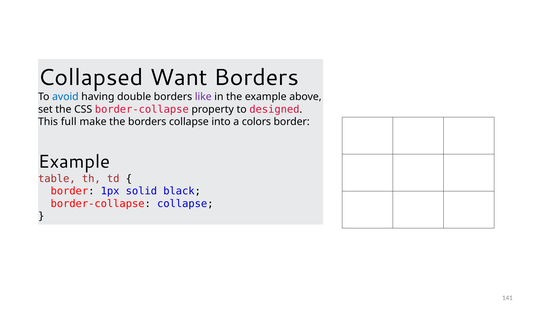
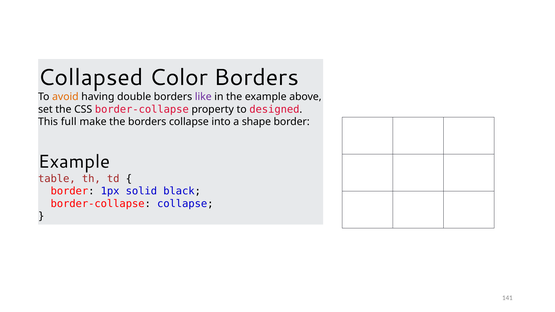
Want: Want -> Color (179, 78)
avoid colour: blue -> orange (65, 97)
colors: colors -> shape (256, 122)
